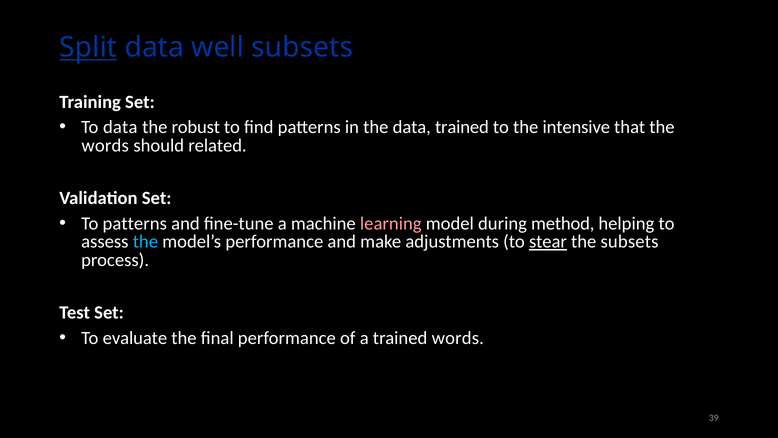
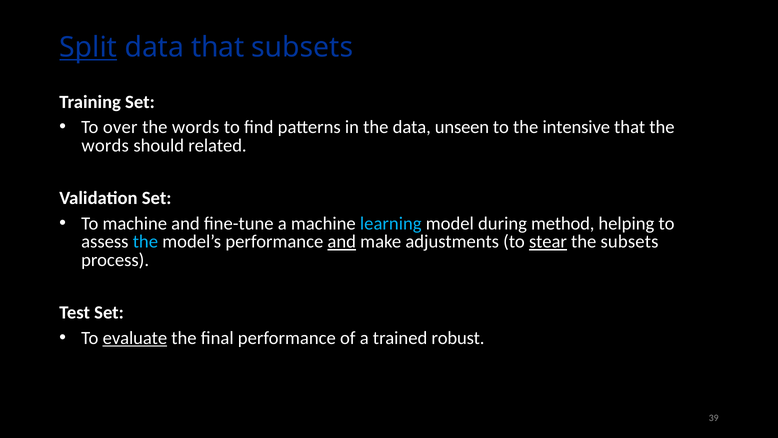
data well: well -> that (218, 48)
To data: data -> over (120, 127)
robust: robust -> words (196, 127)
data trained: trained -> unseen (462, 127)
To patterns: patterns -> machine (135, 223)
learning colour: pink -> light blue (391, 223)
and underline: none -> present (342, 242)
evaluate underline: none -> present (135, 338)
trained words: words -> robust (458, 338)
